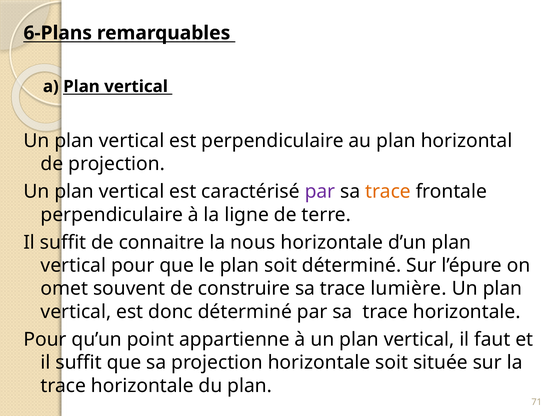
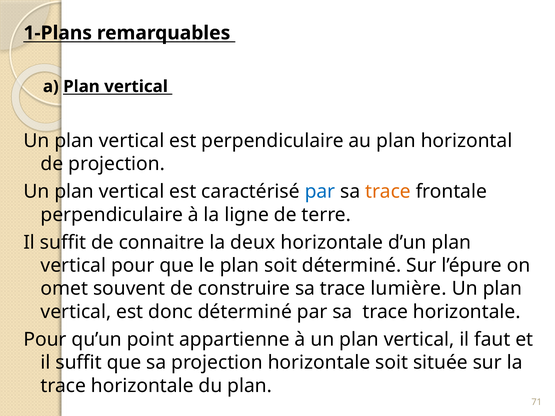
6-Plans: 6-Plans -> 1-Plans (58, 33)
par colour: purple -> blue (320, 192)
nous: nous -> deux (253, 243)
